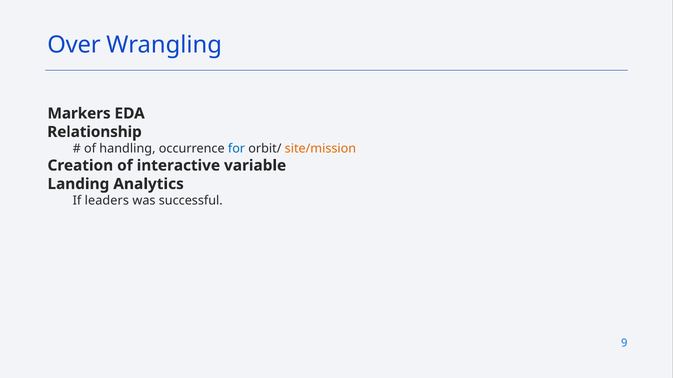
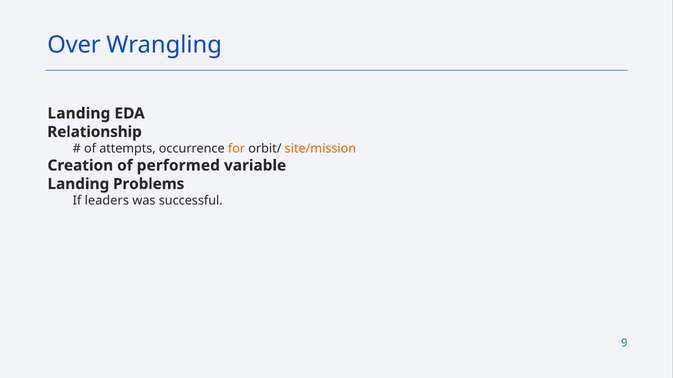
Markers: Markers -> Landing (79, 114)
handling: handling -> attempts (127, 149)
for colour: blue -> orange (237, 149)
interactive: interactive -> performed (178, 166)
Analytics: Analytics -> Problems (149, 184)
